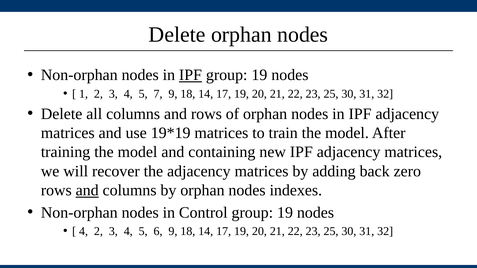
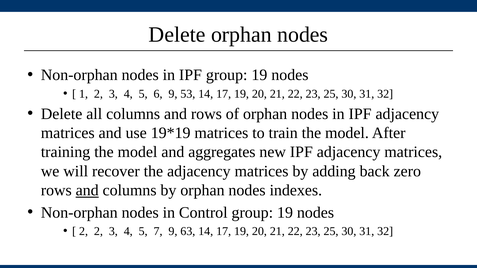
IPF underline: present -> none (190, 75)
7: 7 -> 6 (158, 94)
18: 18 -> 53 (188, 94)
containing: containing -> aggregates (222, 152)
4: 4 -> 2 (84, 232)
6: 6 -> 7 (158, 232)
18: 18 -> 63 (188, 232)
